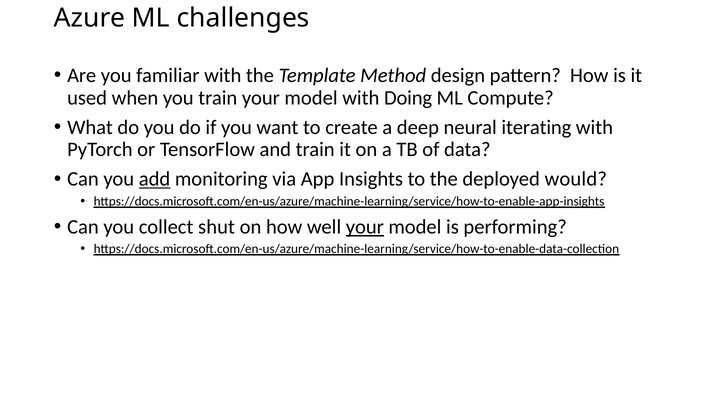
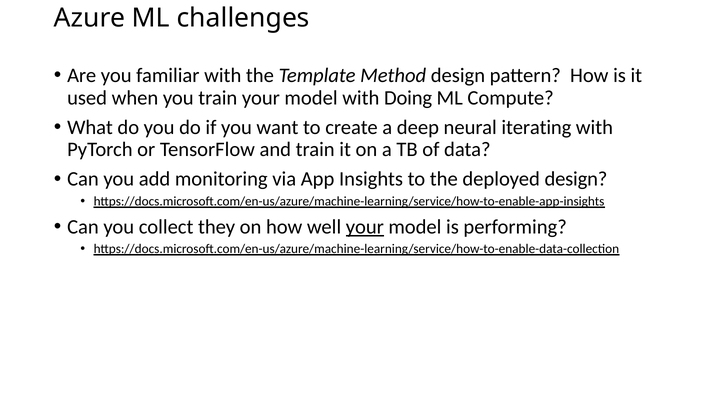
add underline: present -> none (155, 179)
deployed would: would -> design (576, 179)
shut: shut -> they (217, 227)
